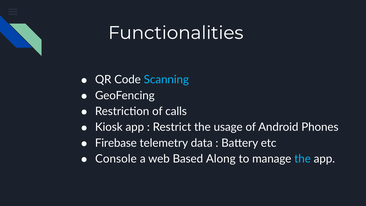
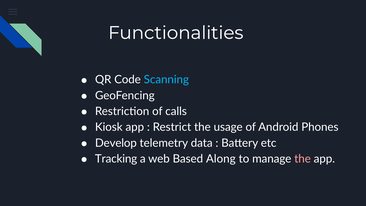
Firebase: Firebase -> Develop (116, 143)
Console: Console -> Tracking (116, 159)
the colour: light blue -> pink (303, 159)
